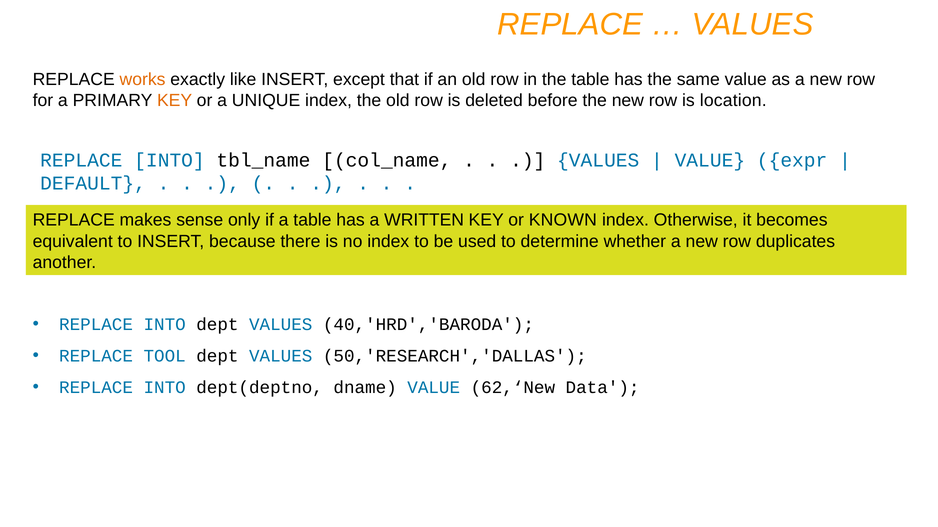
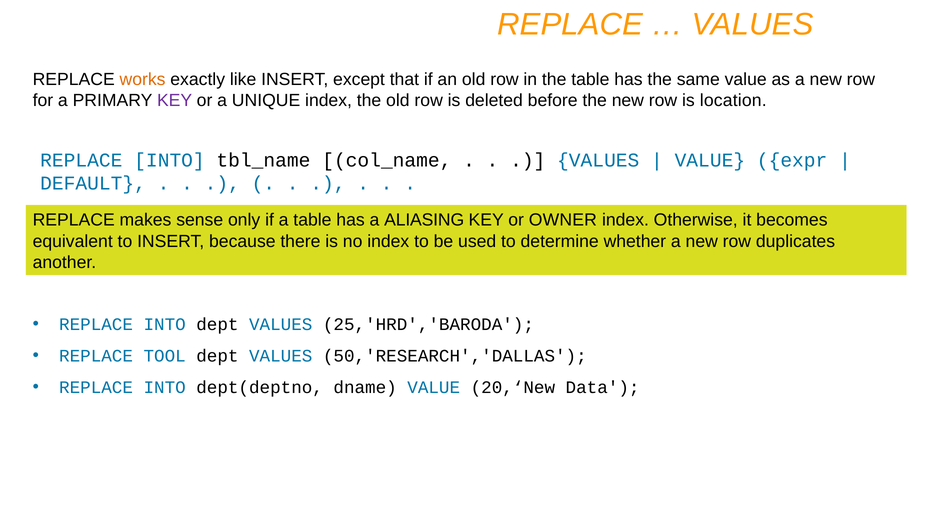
KEY colour: orange -> purple (175, 101)
WRITTEN: WRITTEN -> ALIASING (424, 220)
KNOWN: KNOWN -> OWNER (563, 220)
40,'HRD','BARODA: 40,'HRD','BARODA -> 25,'HRD','BARODA (428, 325)
62,‘New: 62,‘New -> 20,‘New (513, 388)
